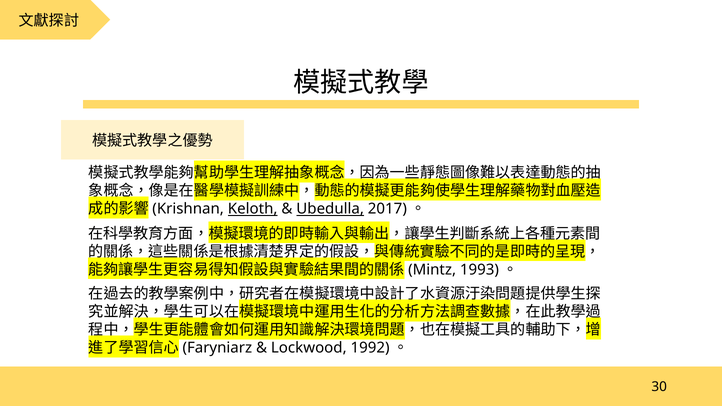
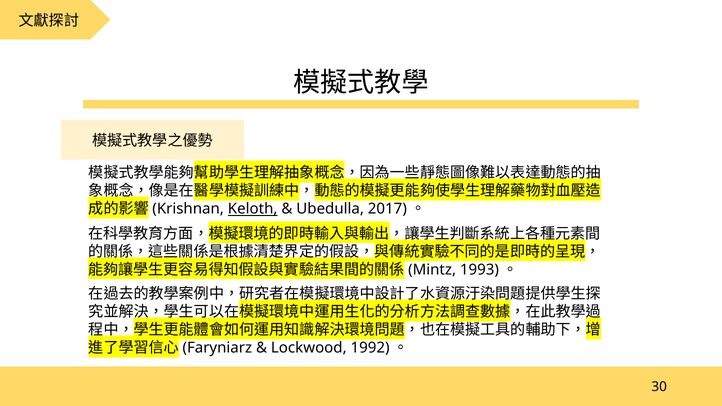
Ubedulla underline: present -> none (330, 209)
